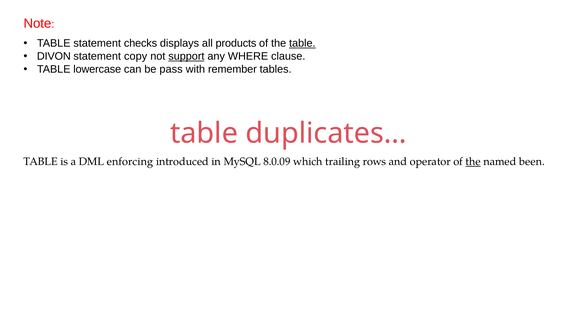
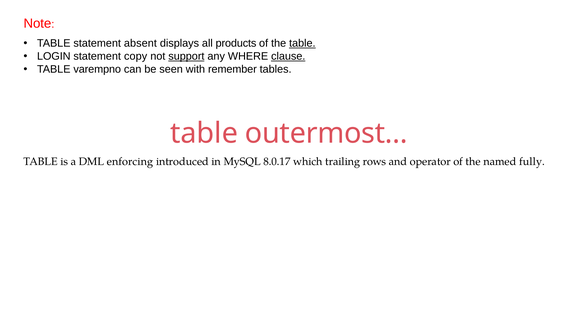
checks: checks -> absent (140, 43)
DIVON: DIVON -> LOGIN (54, 56)
clause underline: none -> present (288, 56)
lowercase: lowercase -> varempno (97, 69)
pass: pass -> seen (171, 69)
duplicates…: duplicates… -> outermost… (326, 133)
8.0.09: 8.0.09 -> 8.0.17 (277, 161)
the underline: present -> none (473, 161)
been: been -> fully (532, 161)
